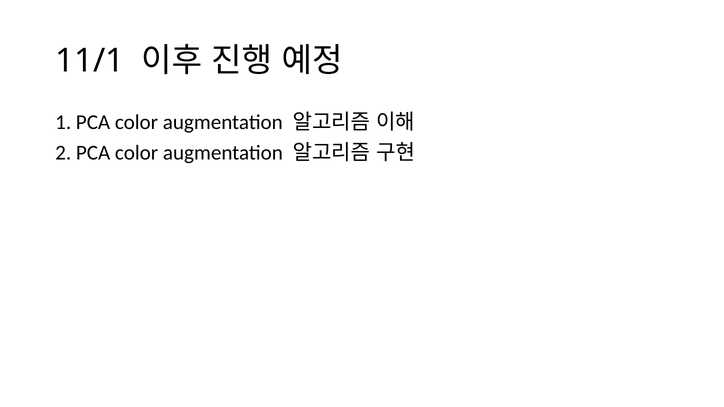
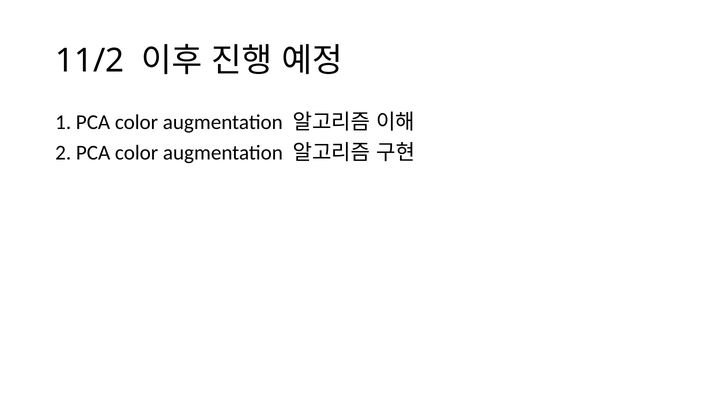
11/1: 11/1 -> 11/2 (90, 61)
